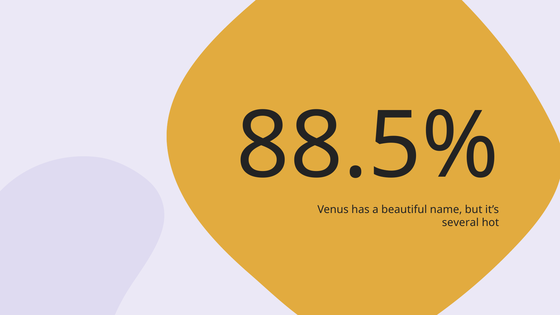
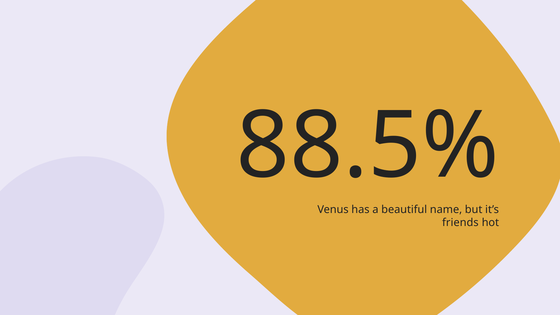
several: several -> friends (460, 223)
